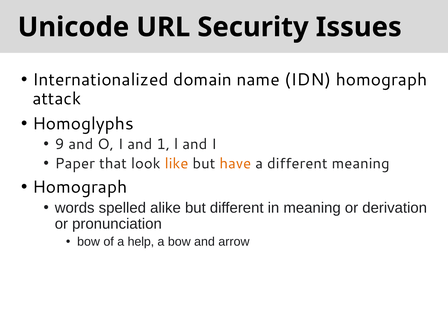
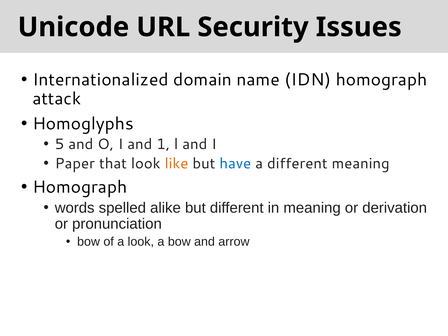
9: 9 -> 5 (60, 144)
have colour: orange -> blue (235, 164)
a help: help -> look (141, 242)
